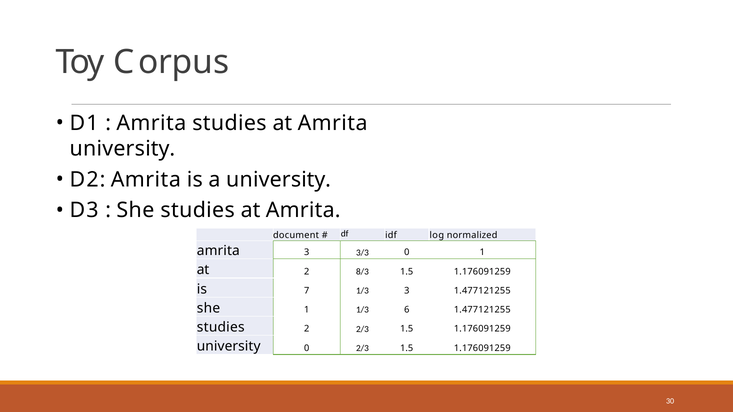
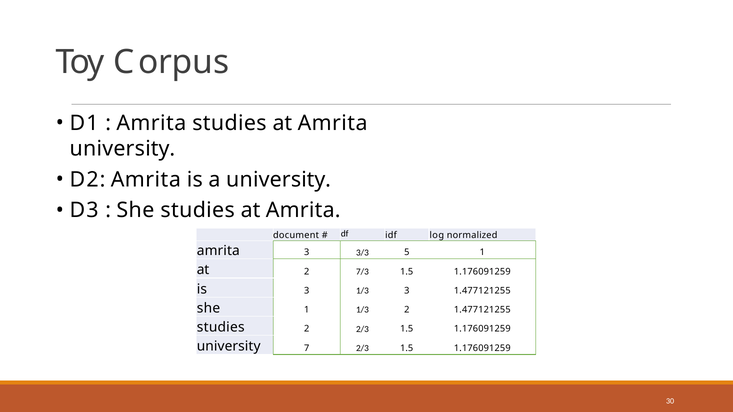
3/3 0: 0 -> 5 (407, 253)
8/3: 8/3 -> 7/3 (362, 272)
7: 7 -> 3 (307, 291)
1/3 6: 6 -> 2 (407, 310)
university 0: 0 -> 7 (307, 348)
